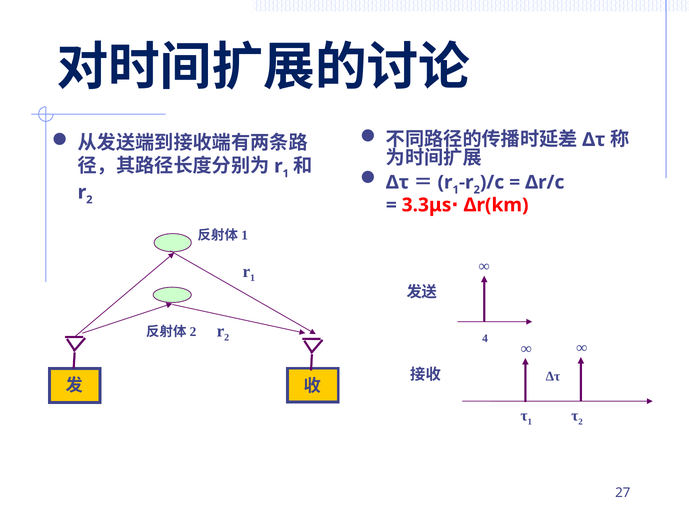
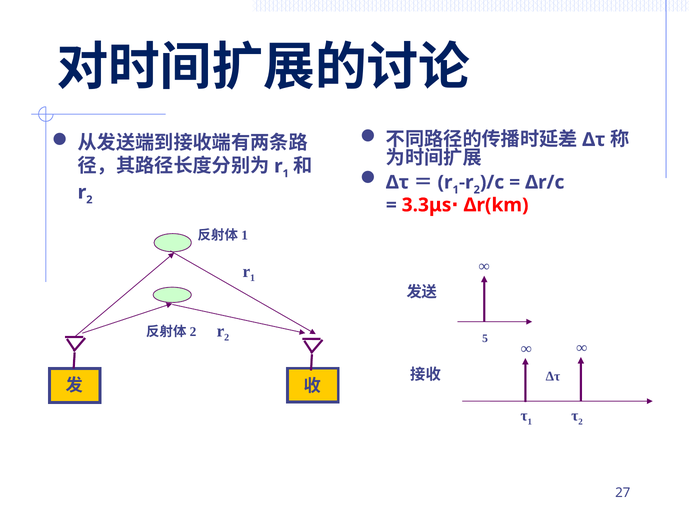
4: 4 -> 5 (485, 338)
